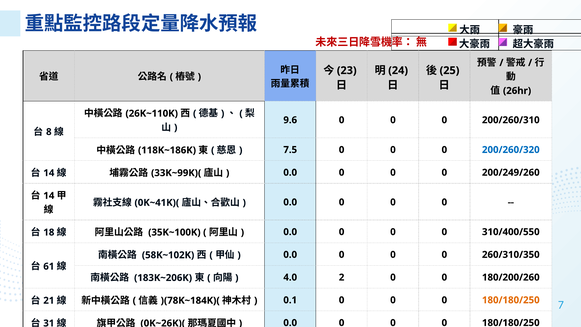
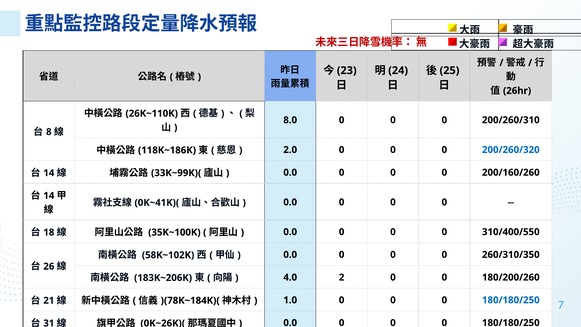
9.6: 9.6 -> 8.0 (290, 120)
7.5: 7.5 -> 2.0 (290, 150)
200/249/260: 200/249/260 -> 200/160/260 (511, 172)
61: 61 -> 26 (49, 266)
0.1: 0.1 -> 1.0 (290, 300)
180/180/250 colour: orange -> blue (511, 300)
